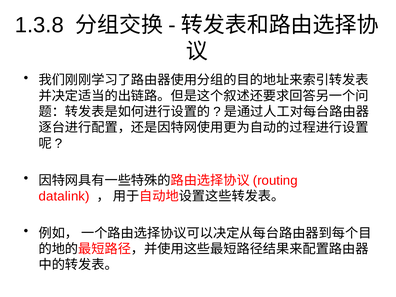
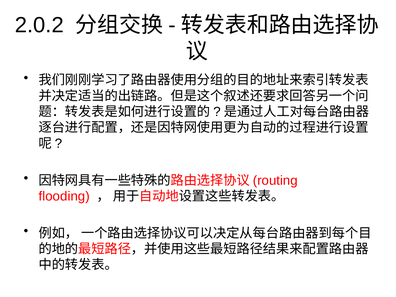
1.3.8: 1.3.8 -> 2.0.2 (39, 25)
datalink: datalink -> flooding (64, 196)
